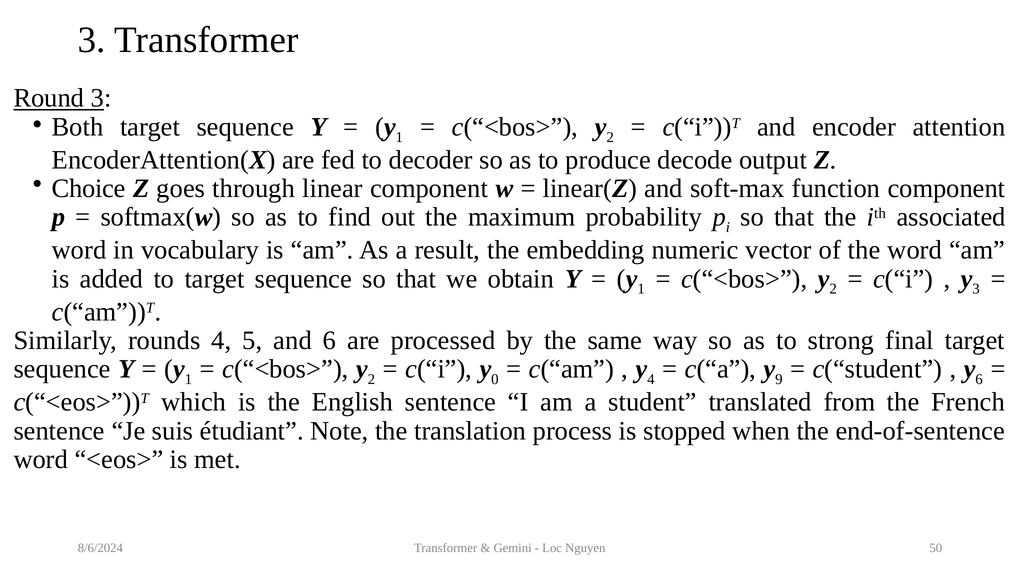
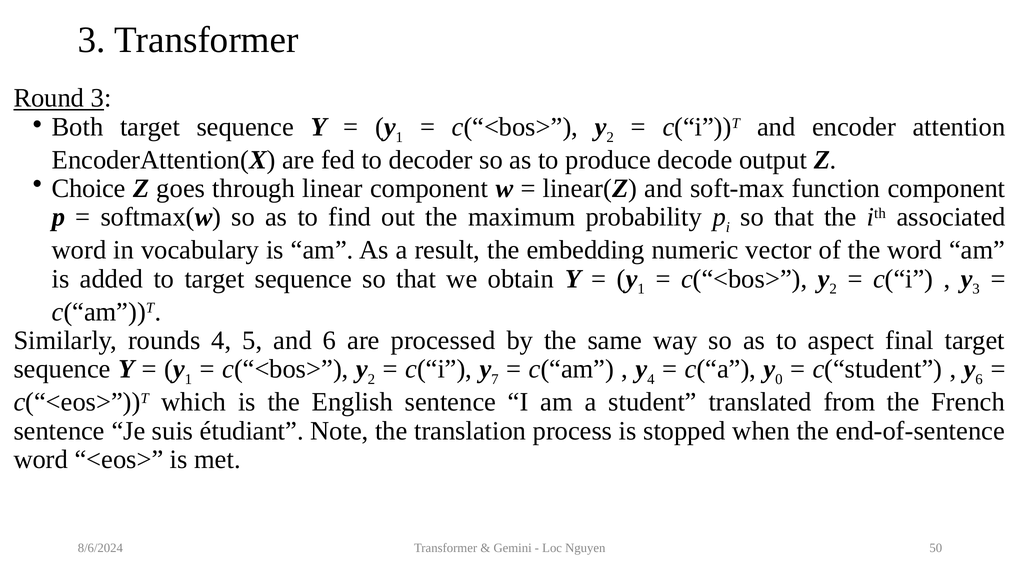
strong: strong -> aspect (841, 340)
0: 0 -> 7 (495, 379)
9: 9 -> 0 (779, 379)
